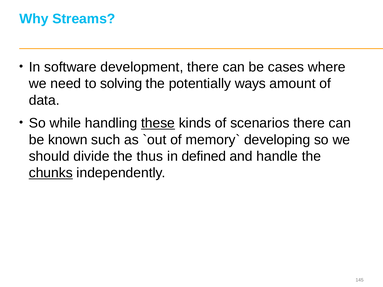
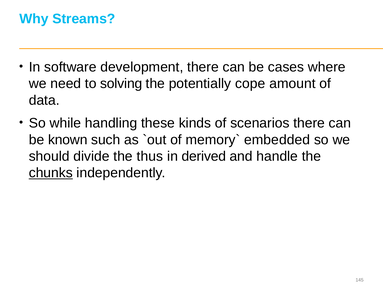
ways: ways -> cope (250, 84)
these underline: present -> none (158, 123)
developing: developing -> embedded (277, 140)
defined: defined -> derived (204, 156)
